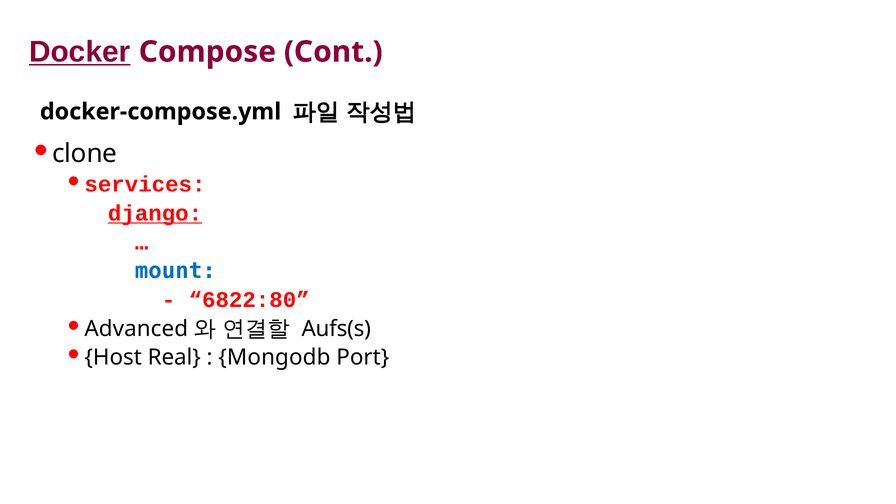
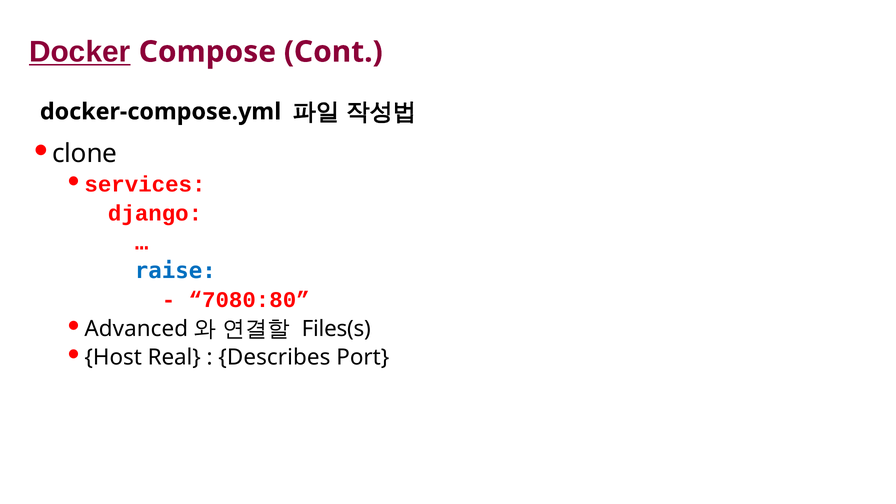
django underline: present -> none (155, 213)
mount: mount -> raise (175, 271)
6822:80: 6822:80 -> 7080:80 (249, 300)
Aufs(s: Aufs(s -> Files(s (336, 329)
Mongodb: Mongodb -> Describes (274, 358)
